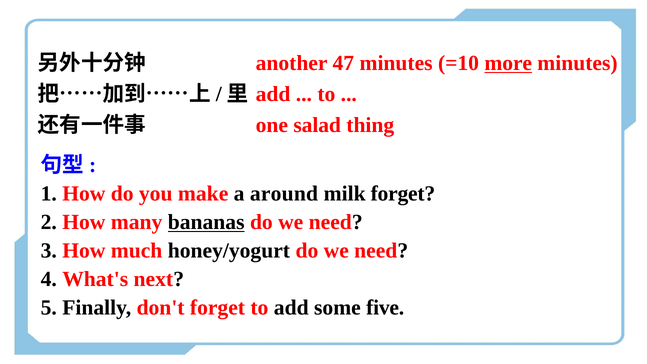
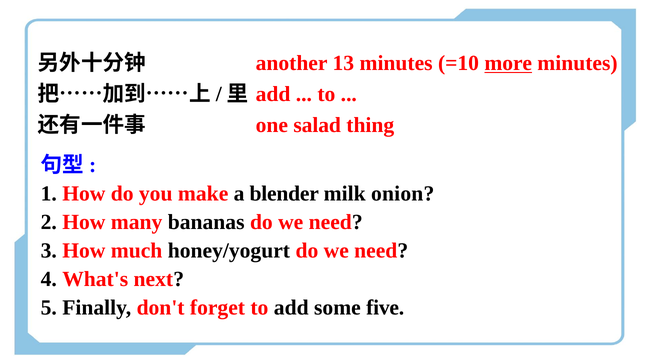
47: 47 -> 13 (343, 63)
around: around -> blender (284, 194)
milk forget: forget -> onion (403, 194)
bananas underline: present -> none (206, 222)
